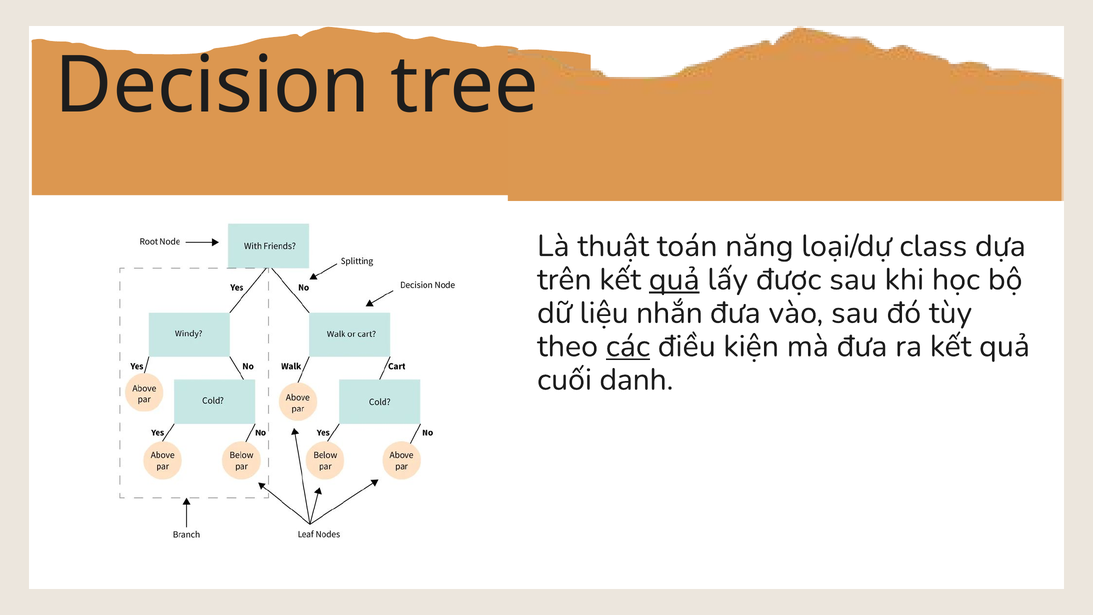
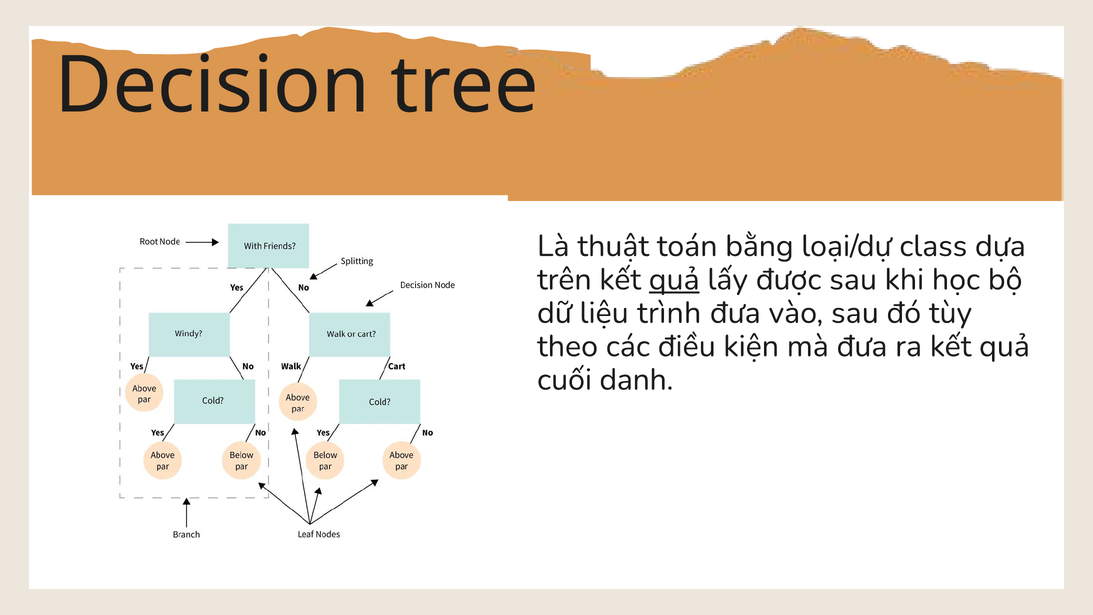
năng: năng -> bằng (759, 246)
nhắn: nhắn -> trình (669, 313)
các underline: present -> none (628, 346)
